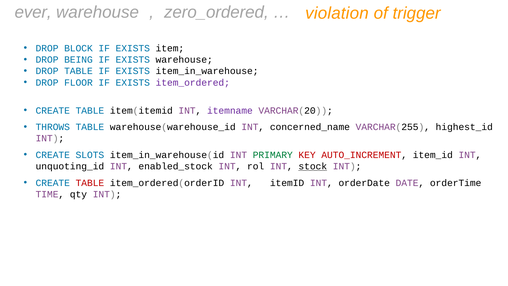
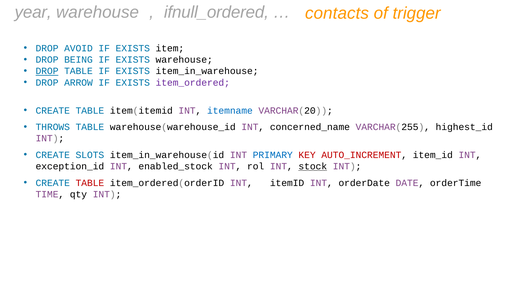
ever: ever -> year (33, 12)
zero_ordered: zero_ordered -> ifnull_ordered (216, 12)
violation: violation -> contacts (337, 13)
BLOCK: BLOCK -> AVOID (78, 48)
DROP underline: none -> present (47, 71)
FLOOR: FLOOR -> ARROW (78, 83)
itemname colour: purple -> blue (230, 110)
PRIMARY colour: green -> blue (273, 155)
unquoting_id: unquoting_id -> exception_id (70, 166)
